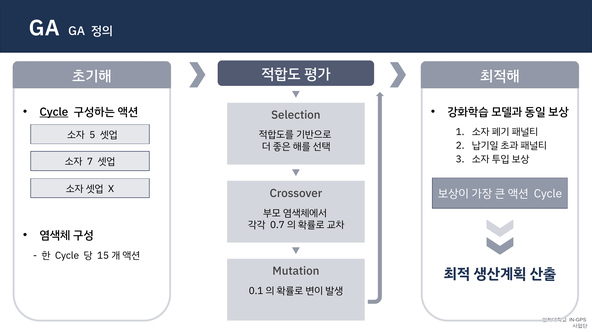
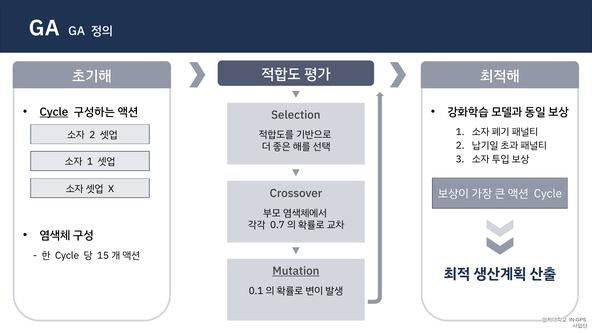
5: 5 -> 2 (92, 135)
7: 7 -> 1 (90, 162)
Mutation underline: none -> present (296, 271)
